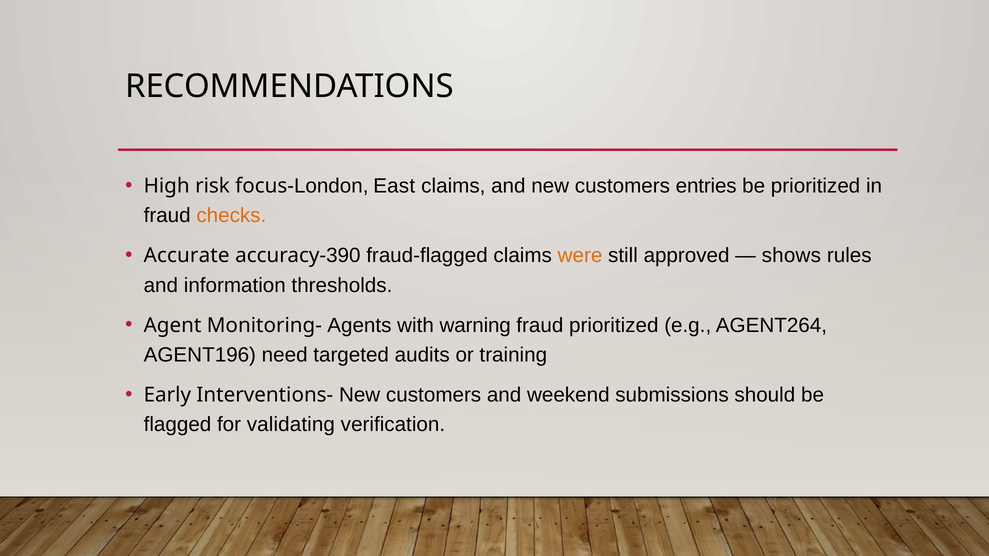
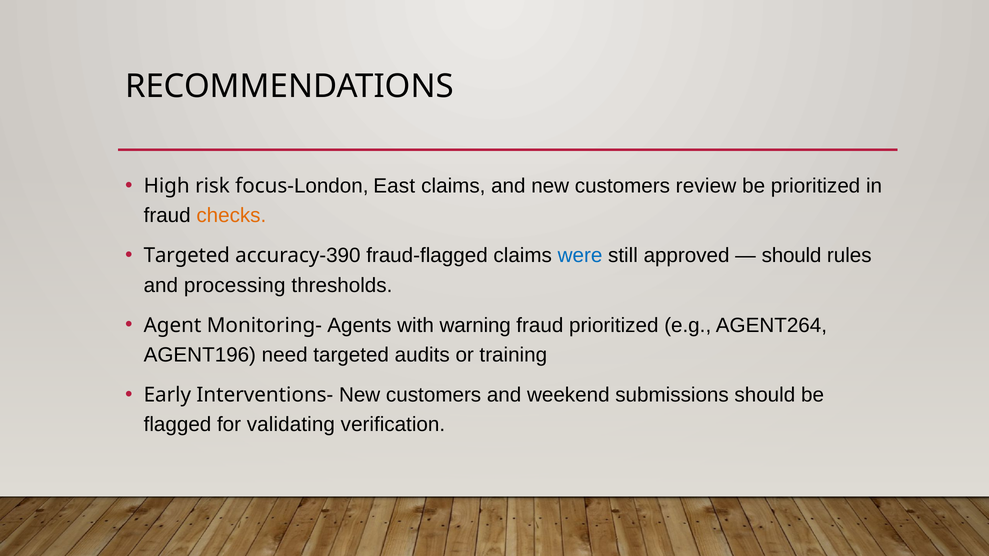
entries: entries -> review (706, 186)
Accurate: Accurate -> Targeted (187, 256)
were colour: orange -> blue (580, 256)
shows: shows -> should (792, 256)
information: information -> processing (235, 285)
